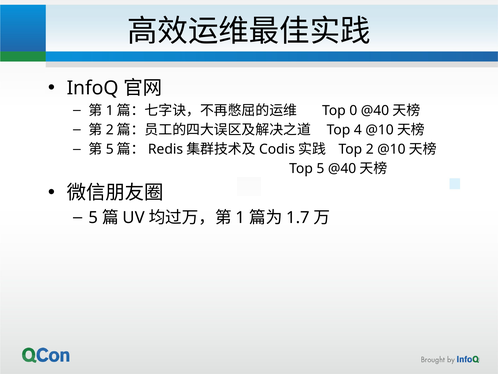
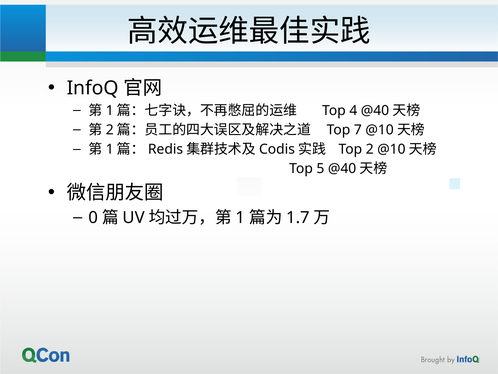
0: 0 -> 4 (353, 110)
4: 4 -> 7 (358, 130)
5: 5 -> 1 (110, 149)
5: 5 -> 0 (93, 217)
